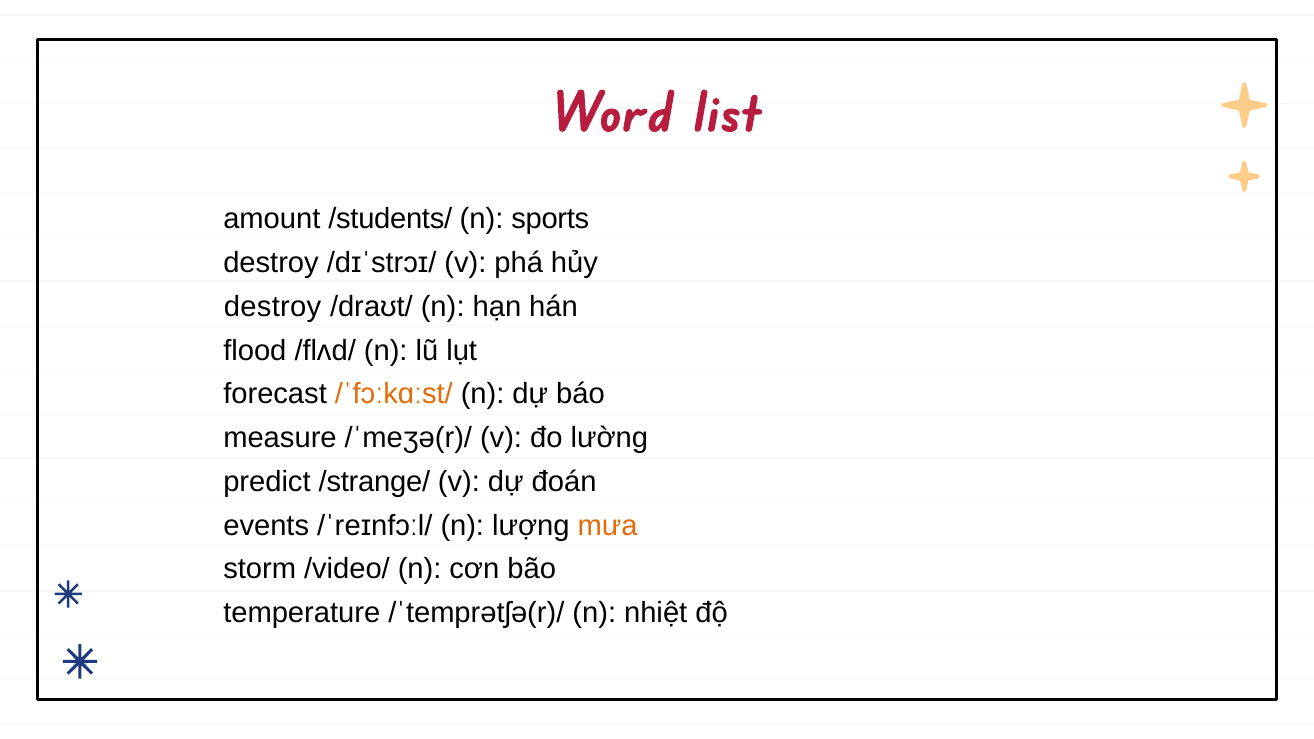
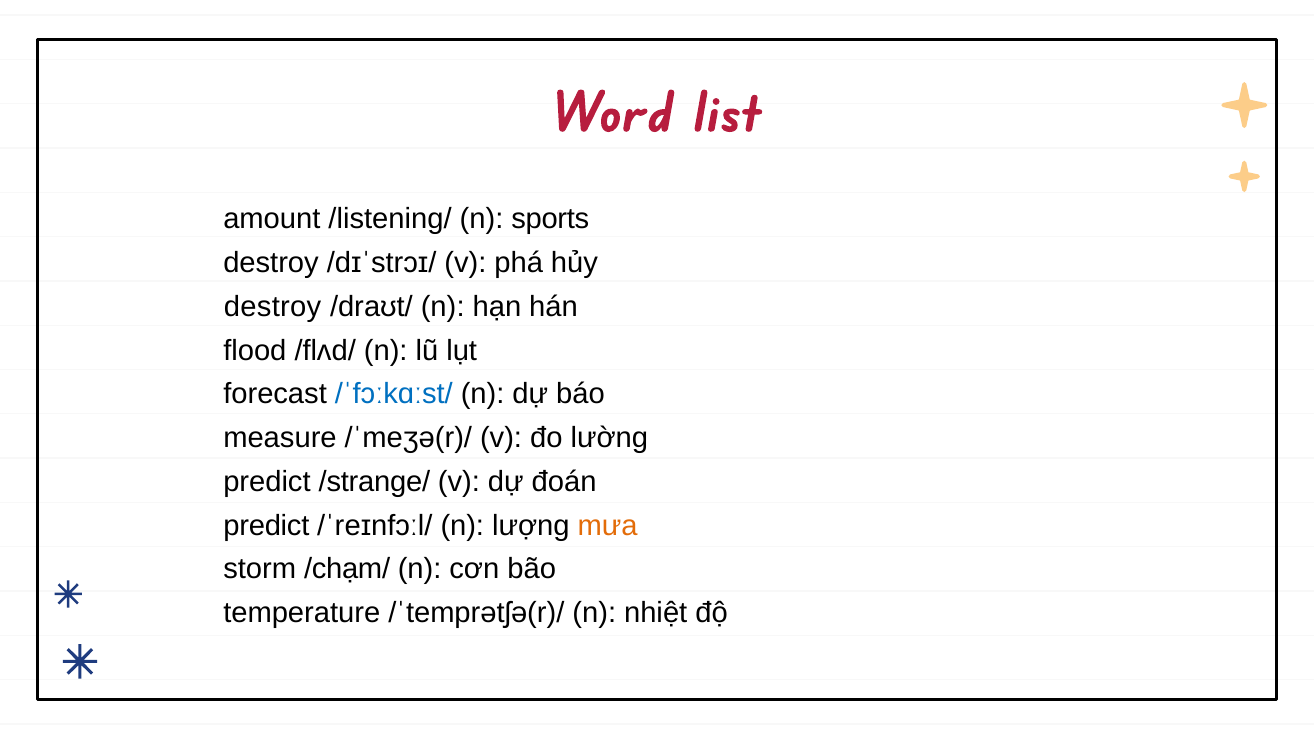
/students/: /students/ -> /listening/ (390, 219)
/ˈfɔːkɑːst/ colour: orange -> blue (394, 394)
events: events -> predict (266, 526)
/video/: /video/ -> /chạm/ (347, 569)
